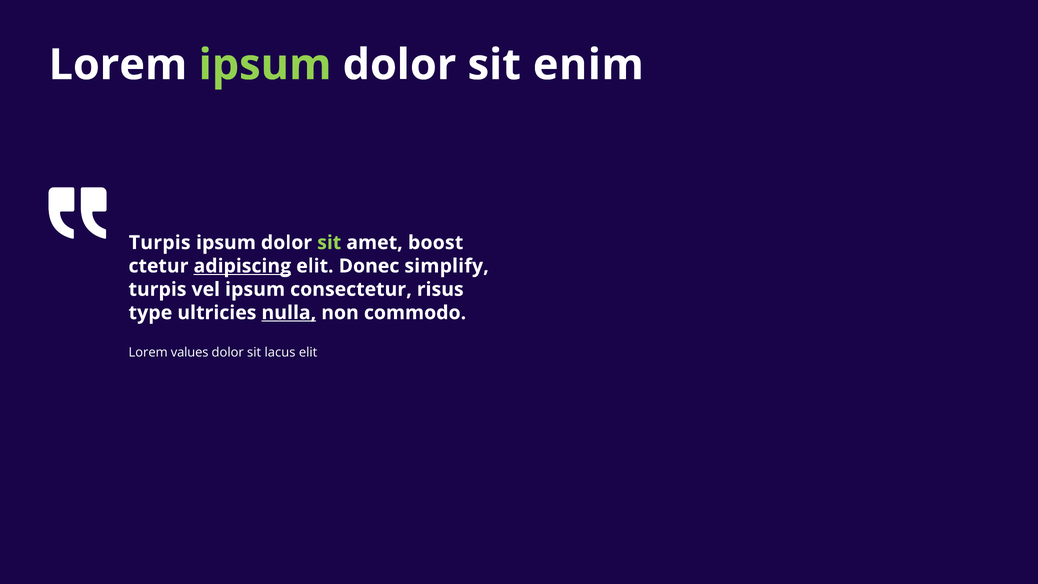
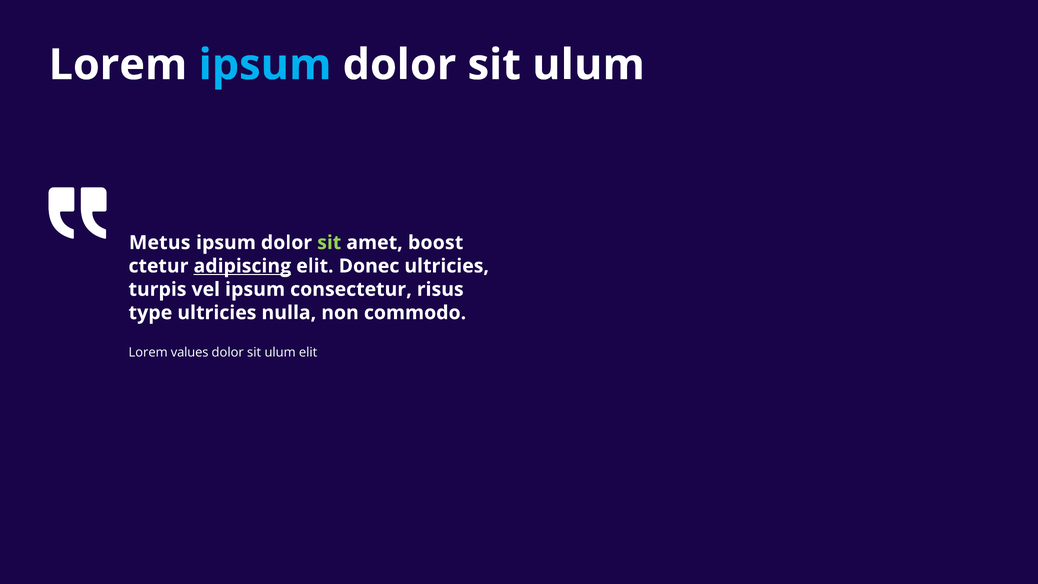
ipsum colour: light green -> light blue (265, 65)
enim: enim -> ulum (589, 65)
Turpis: Turpis -> Metus (160, 243)
Donec simplify: simplify -> ultricies (447, 266)
nulla underline: present -> none (289, 313)
lacus: lacus -> ulum (280, 352)
